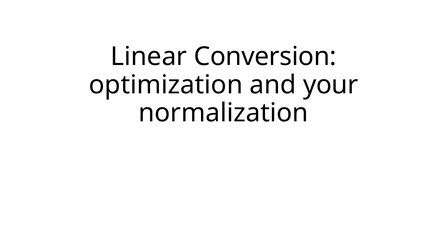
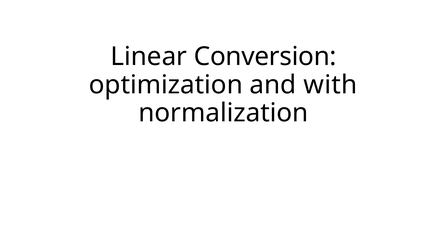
your: your -> with (330, 85)
